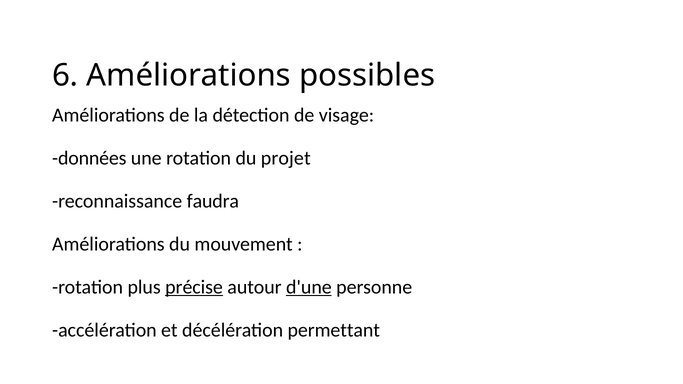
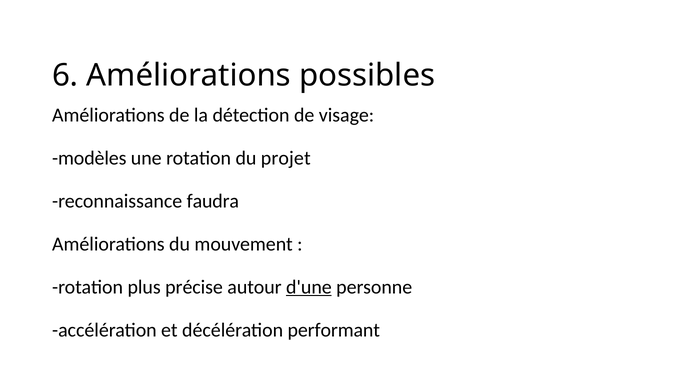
données: données -> modèles (89, 158)
précise underline: present -> none (194, 287)
permettant: permettant -> performant (334, 330)
